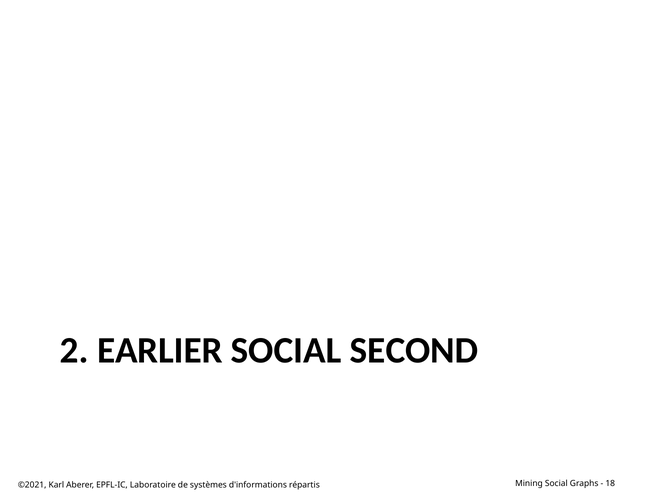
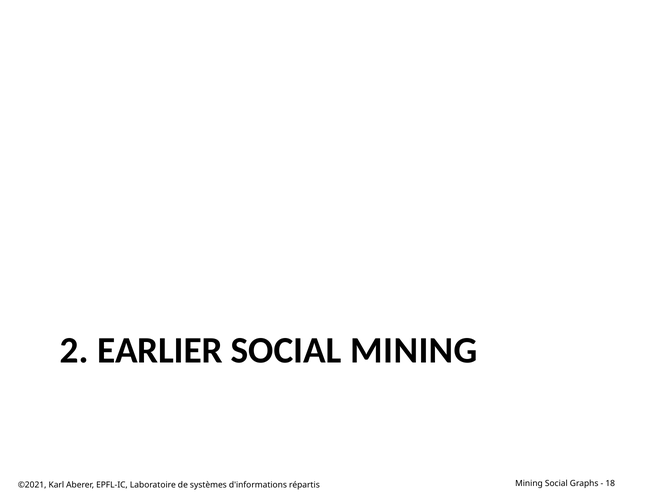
SOCIAL SECOND: SECOND -> MINING (414, 350)
